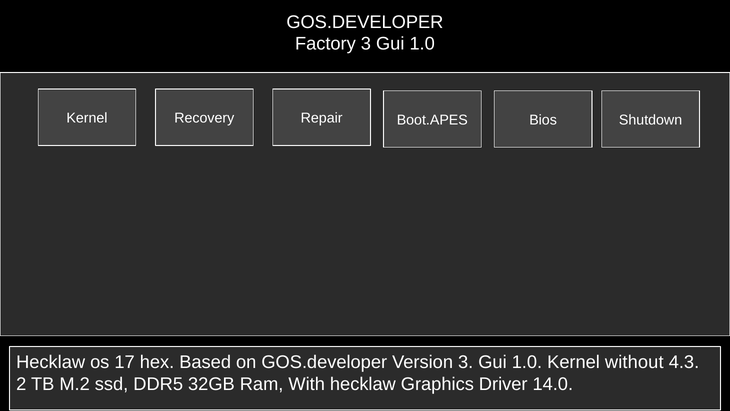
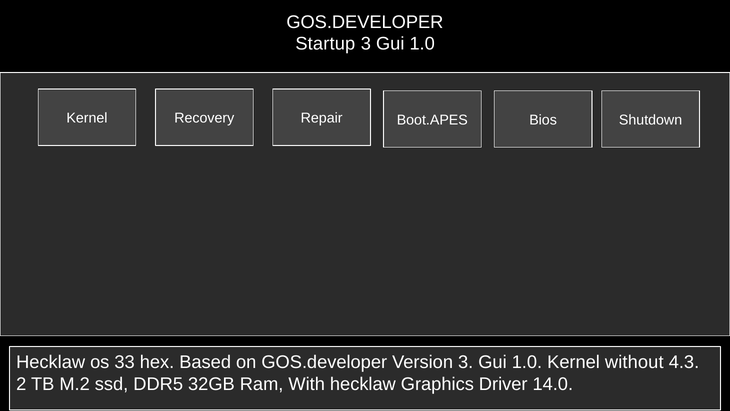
Factory: Factory -> Startup (325, 44)
17: 17 -> 33 (125, 362)
